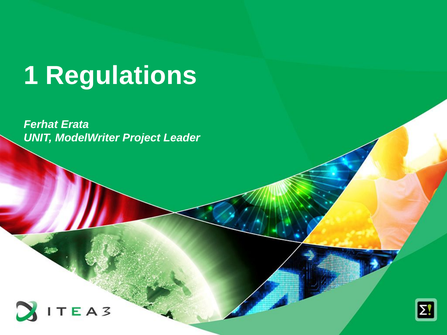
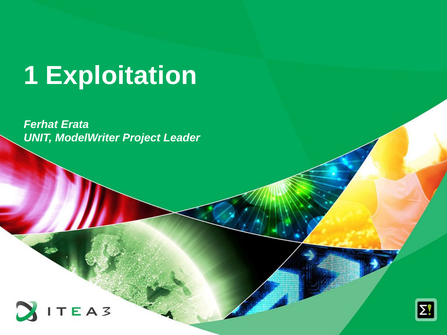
Regulations: Regulations -> Exploitation (121, 76)
